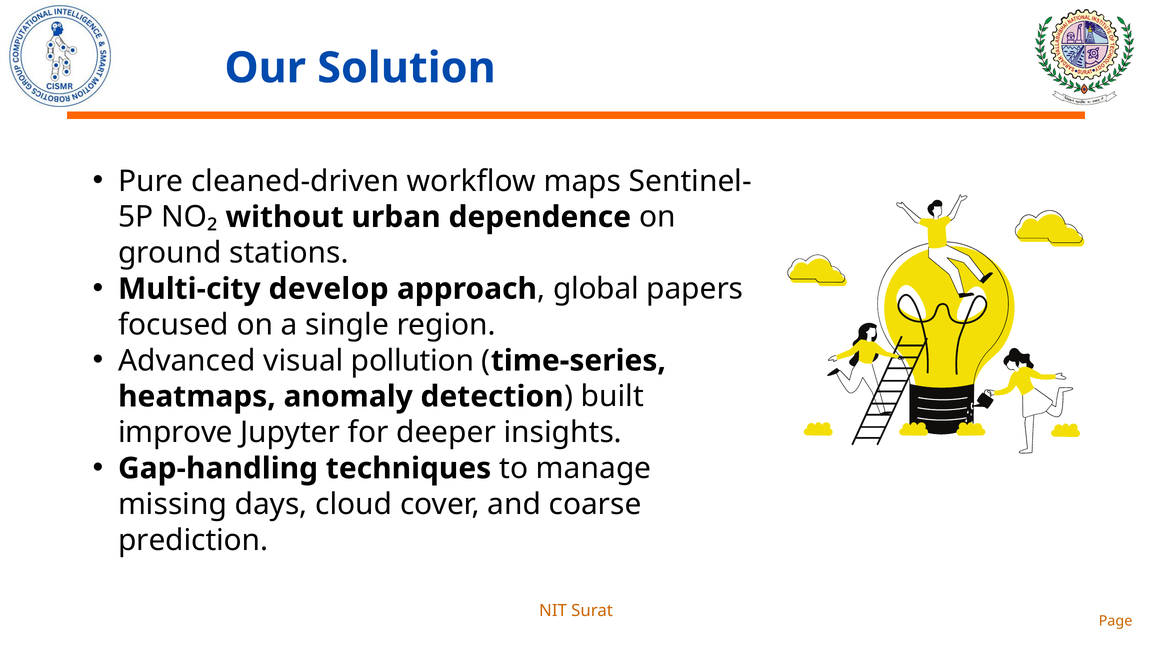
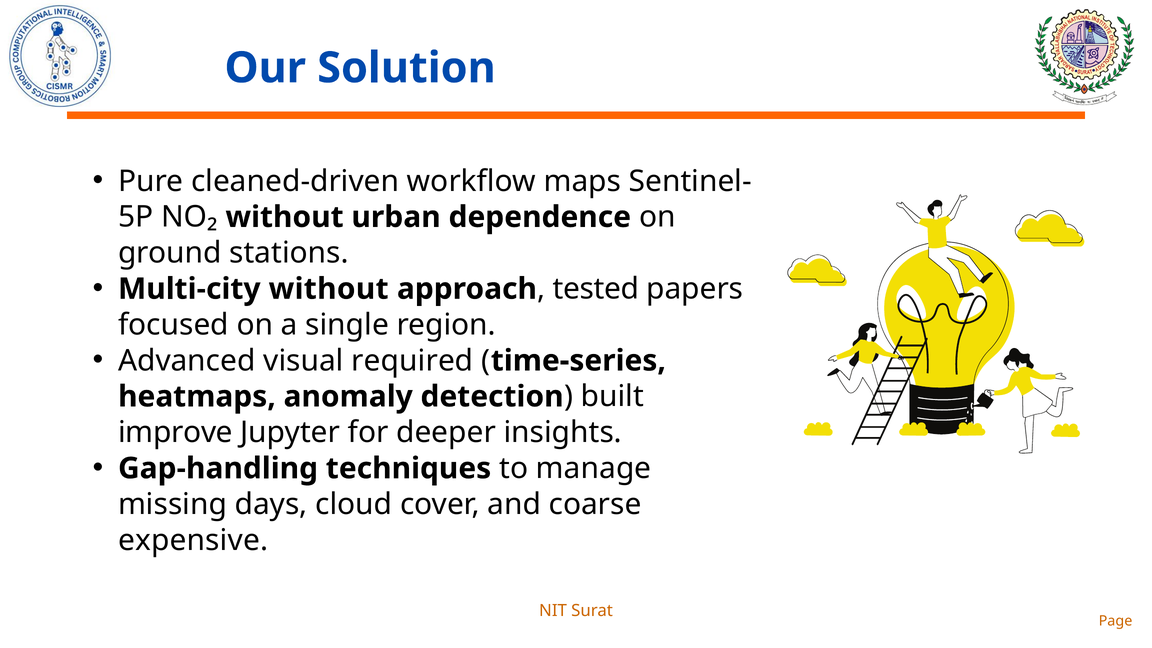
Multi-city develop: develop -> without (329, 289)
global: global -> tested (596, 289)
pollution: pollution -> required (412, 361)
prediction: prediction -> expensive (193, 540)
